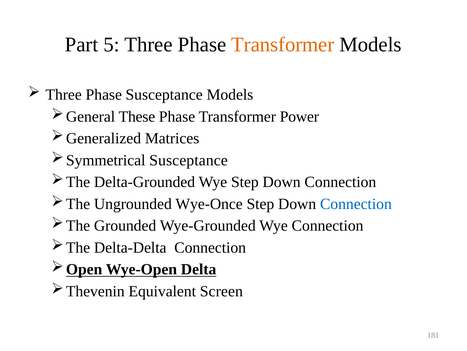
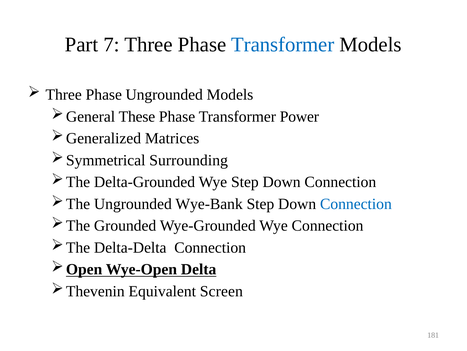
5: 5 -> 7 (112, 45)
Transformer colour: orange -> blue (283, 45)
Phase Susceptance: Susceptance -> Ungrounded (164, 94)
Susceptance: Susceptance -> Surrounding (189, 160)
Wye-Once: Wye-Once -> Wye-Bank (209, 203)
